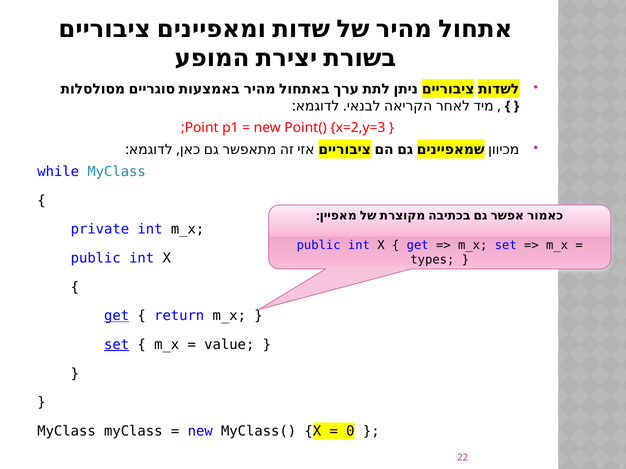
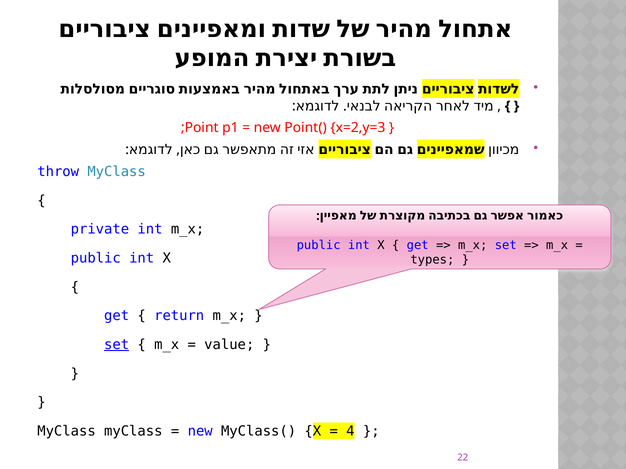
while: while -> throw (58, 172)
get underline: present -> none (117, 316)
0: 0 -> 4 (350, 432)
